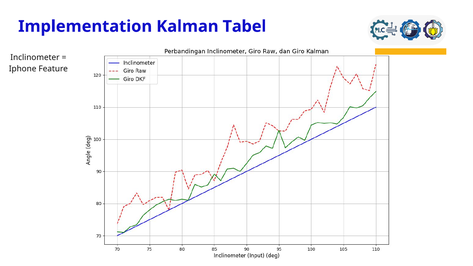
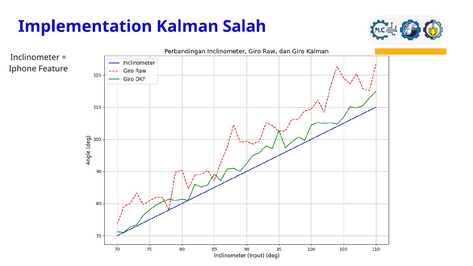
Tabel: Tabel -> Salah (244, 26)
